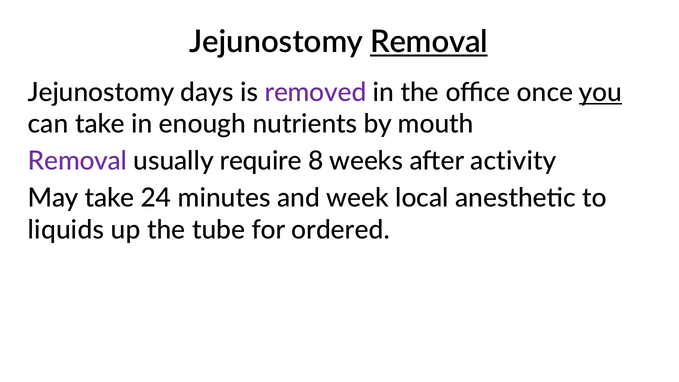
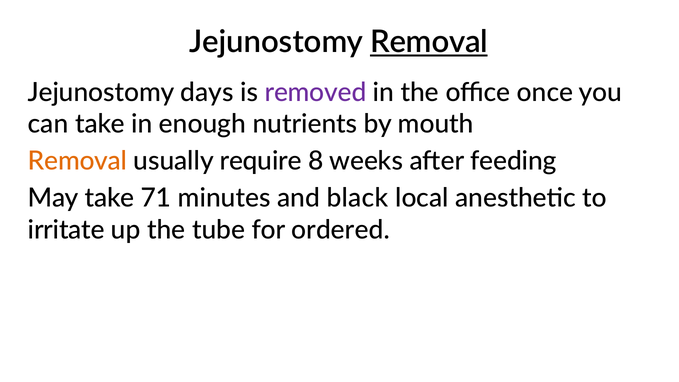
you underline: present -> none (601, 92)
Removal colour: purple -> orange (77, 161)
activity: activity -> feeding (514, 161)
24: 24 -> 71 (156, 198)
week: week -> black (357, 198)
liquids: liquids -> irritate (66, 230)
